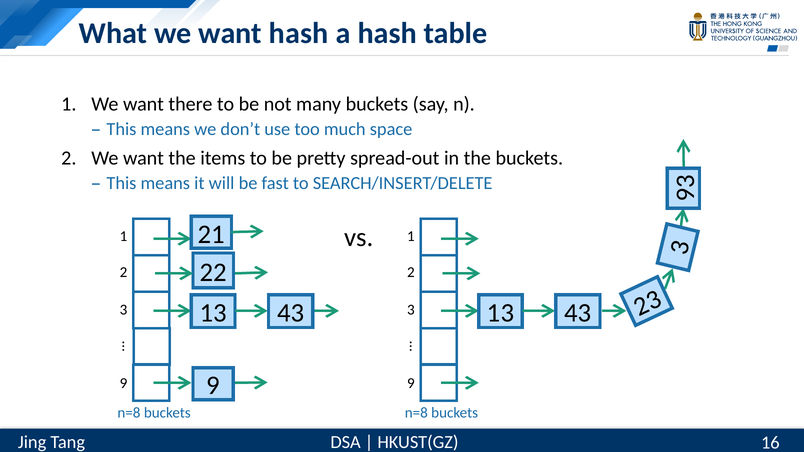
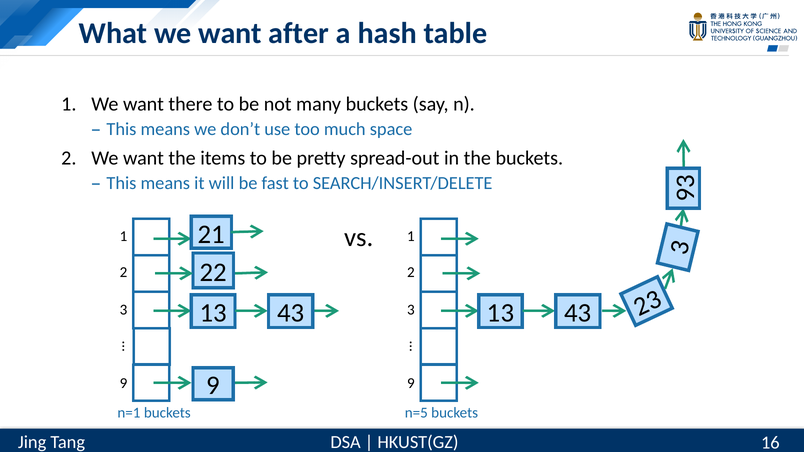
want hash: hash -> after (299, 33)
n=8: n=8 -> n=1 (129, 413)
n=8: n=8 -> n=5 (416, 413)
